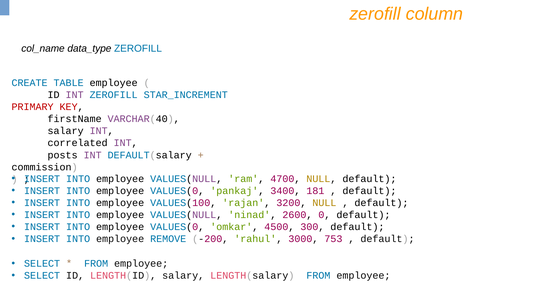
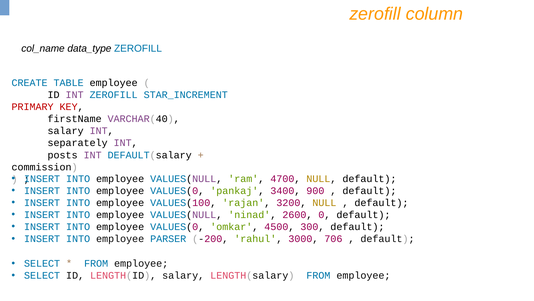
correlated: correlated -> separately (78, 143)
181: 181 -> 900 (315, 190)
REMOVE: REMOVE -> PARSER (168, 238)
753: 753 -> 706 (333, 238)
